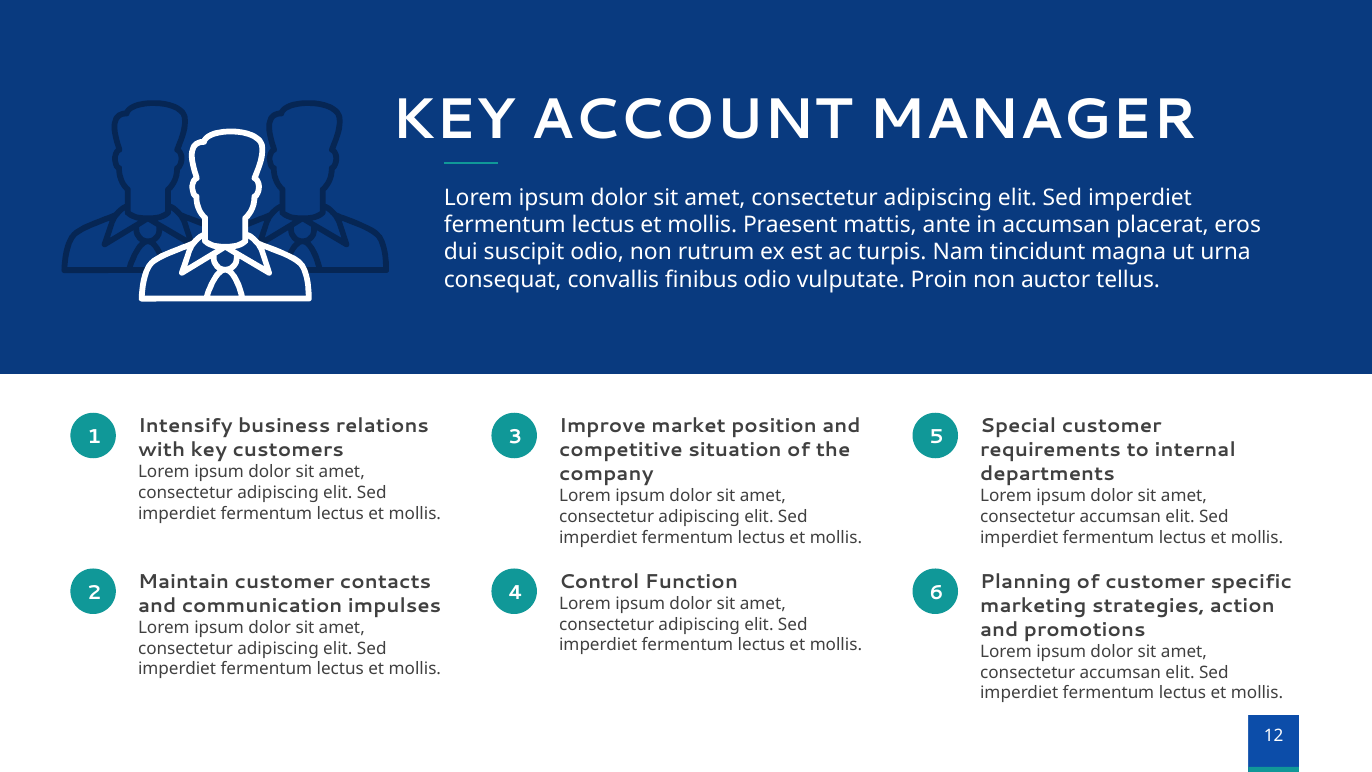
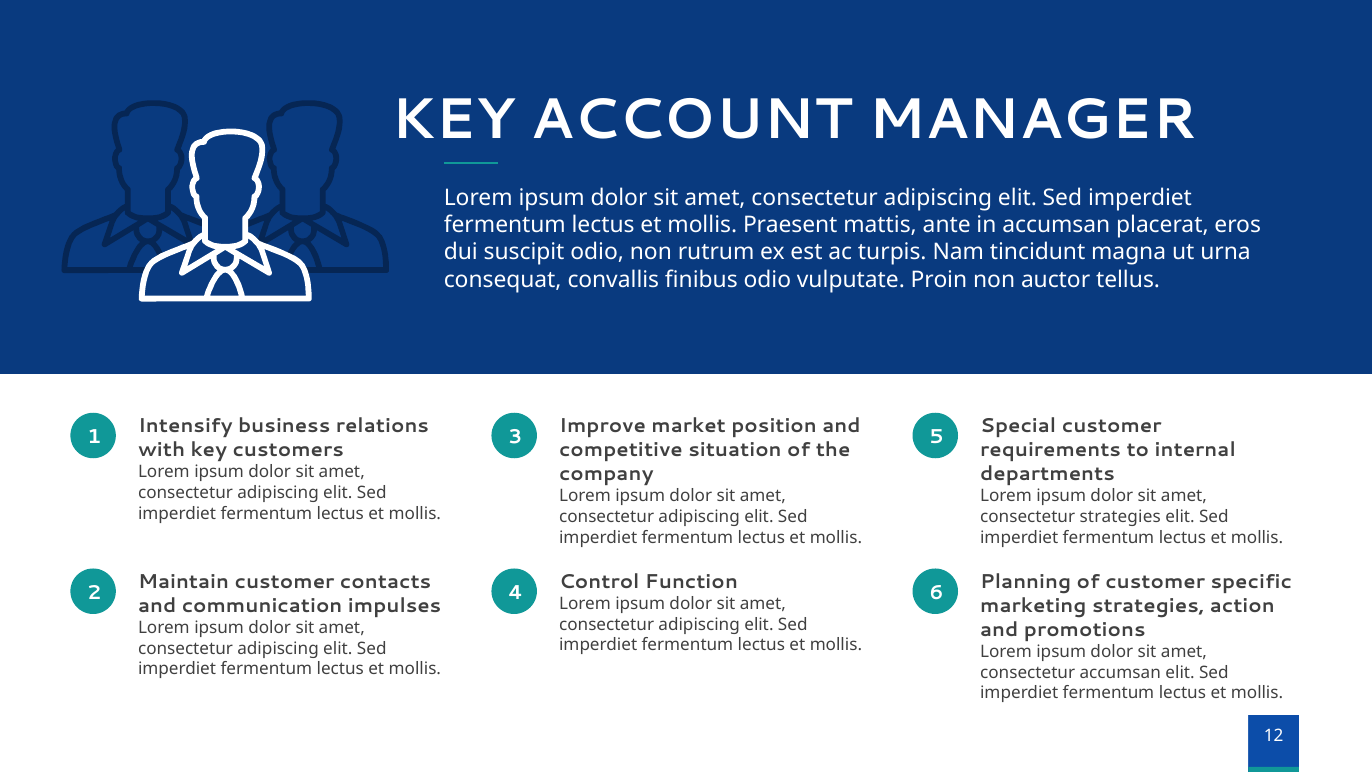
accumsan: accumsan -> strategies (1120, 517)
